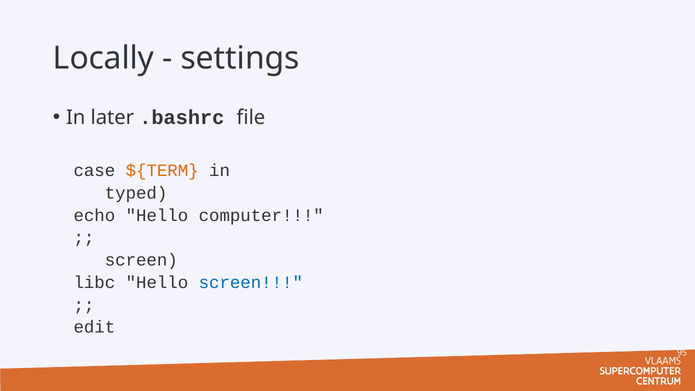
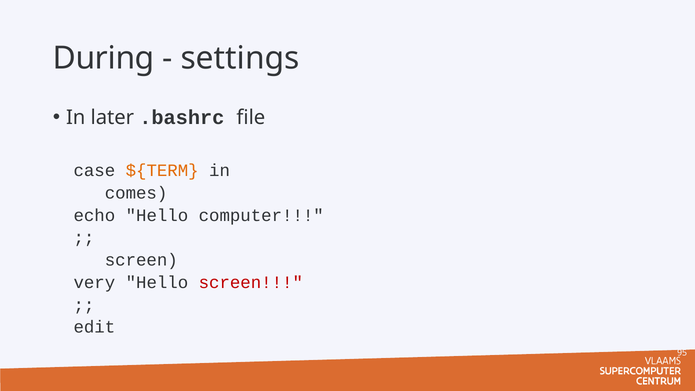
Locally: Locally -> During (104, 58)
typed: typed -> comes (136, 193)
libc: libc -> very (94, 282)
screen colour: blue -> red (251, 282)
